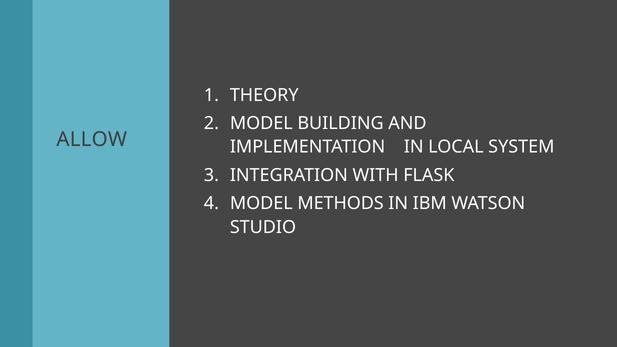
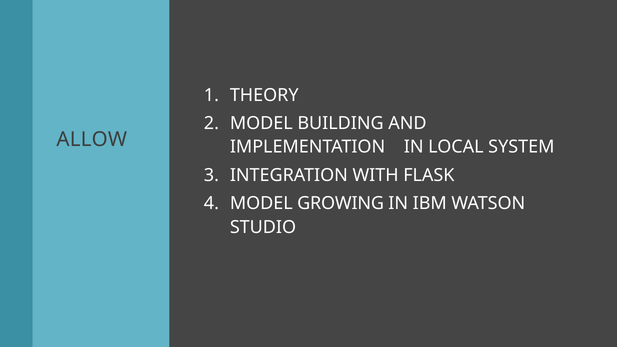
METHODS: METHODS -> GROWING (341, 203)
